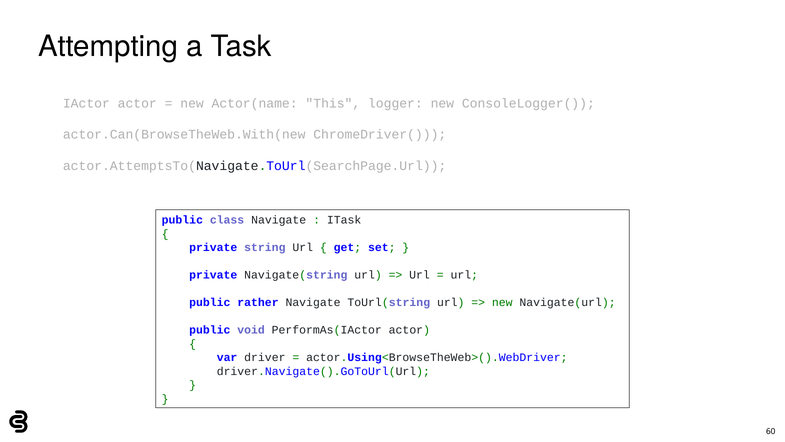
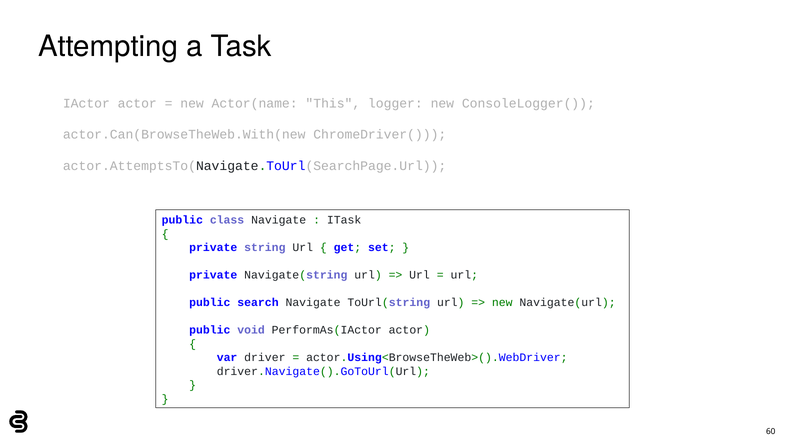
rather: rather -> search (258, 302)
